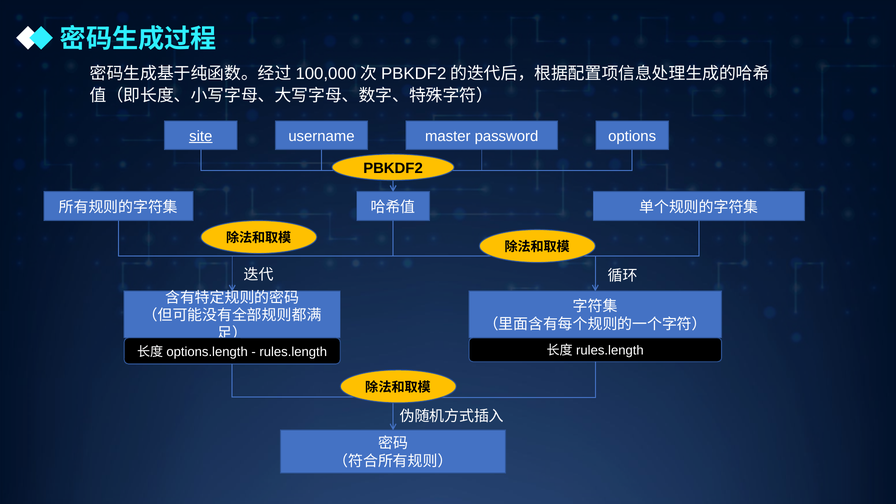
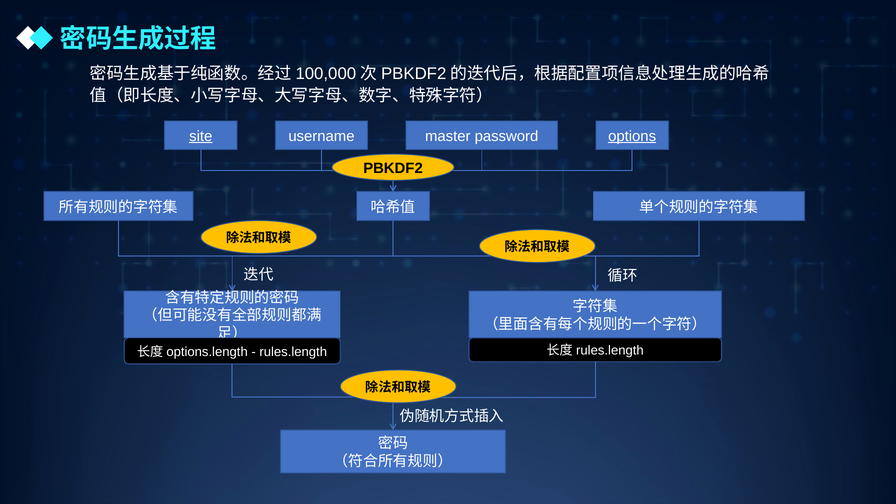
options underline: none -> present (632, 136)
